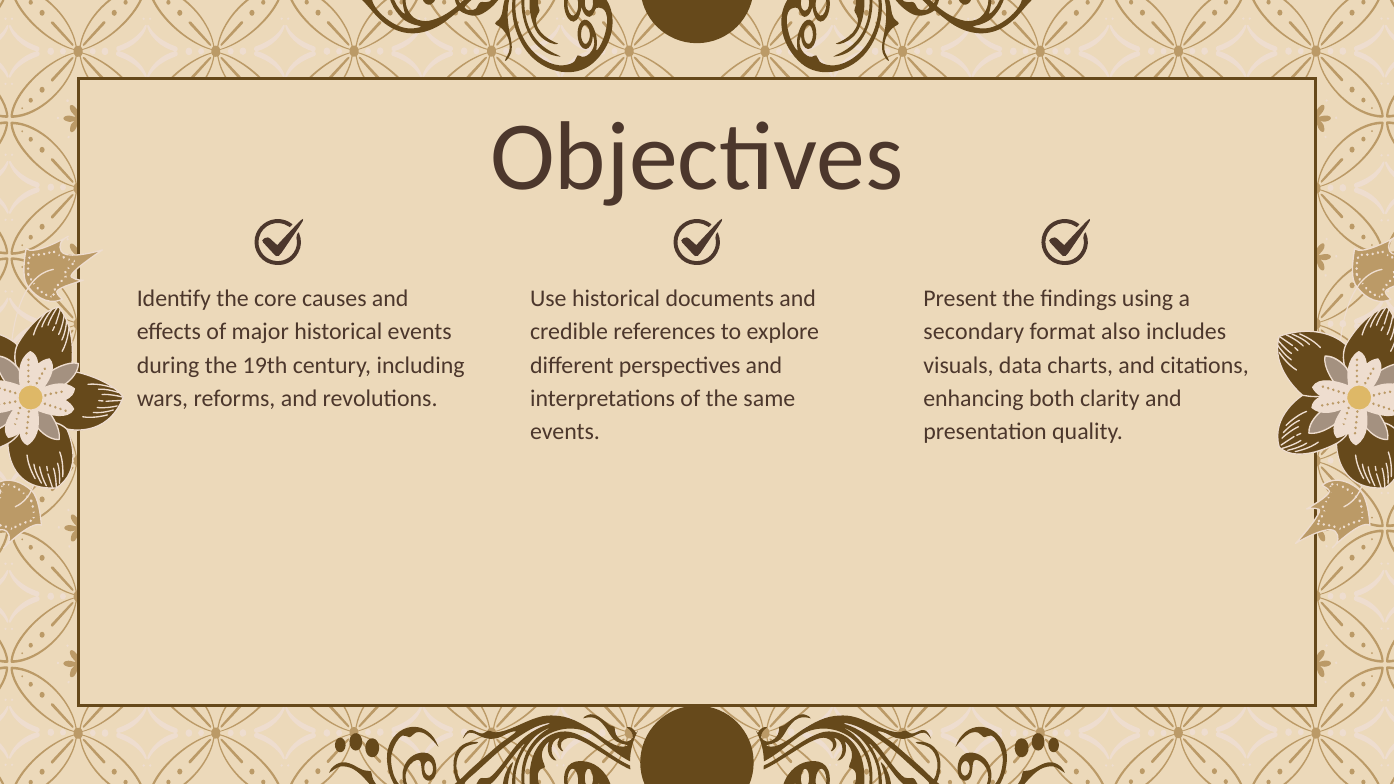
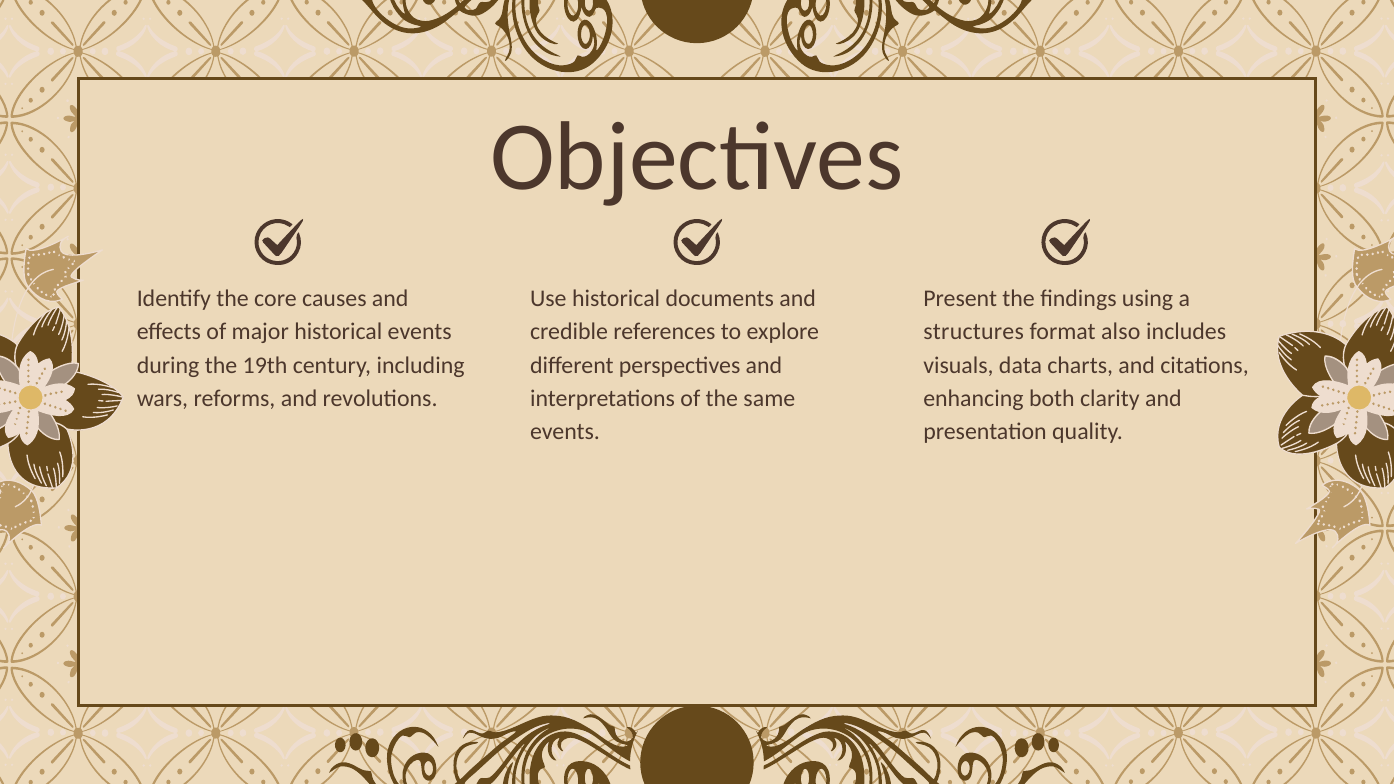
secondary: secondary -> structures (974, 332)
